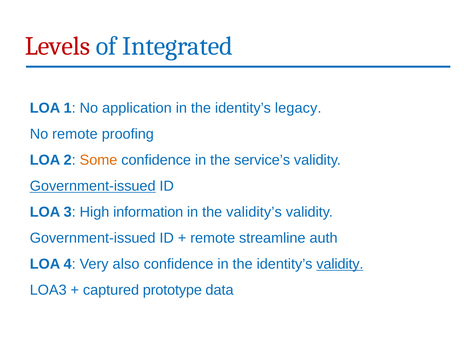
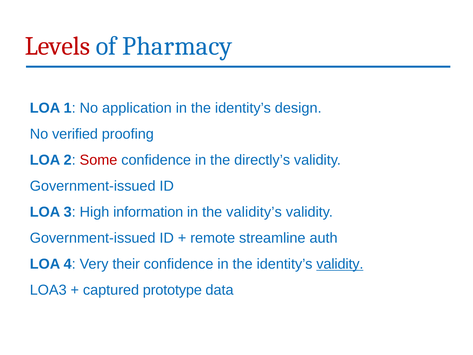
Integrated: Integrated -> Pharmacy (177, 46)
legacy: legacy -> design (298, 108)
No remote: remote -> verified (75, 134)
Some colour: orange -> red (98, 160)
service’s: service’s -> directly’s (262, 160)
Government-issued underline: present -> none (93, 186)
also: also -> their (126, 264)
